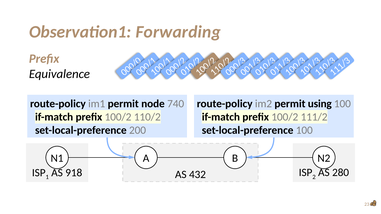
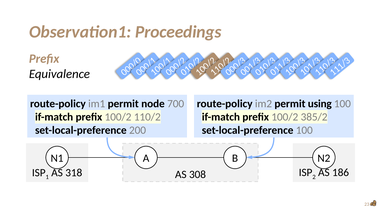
Forwarding: Forwarding -> Proceedings (178, 32)
740: 740 -> 700 (176, 104)
111/2: 111/2 -> 385/2 (314, 117)
280: 280 -> 186 (341, 173)
918: 918 -> 318 (74, 173)
432: 432 -> 308 (197, 175)
